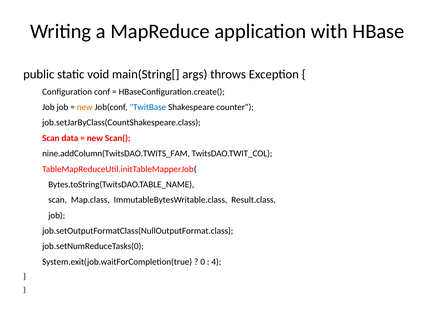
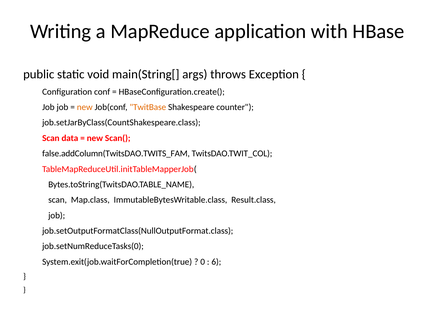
TwitBase colour: blue -> orange (148, 107)
nine.addColumn(TwitsDAO.TWITS_FAM: nine.addColumn(TwitsDAO.TWITS_FAM -> false.addColumn(TwitsDAO.TWITS_FAM (116, 154)
4: 4 -> 6 (216, 262)
